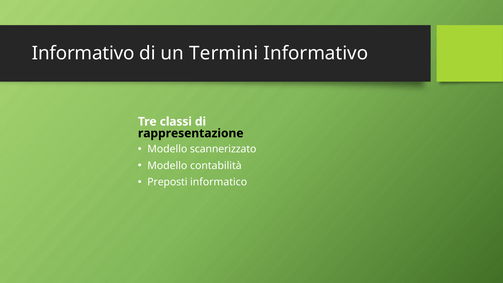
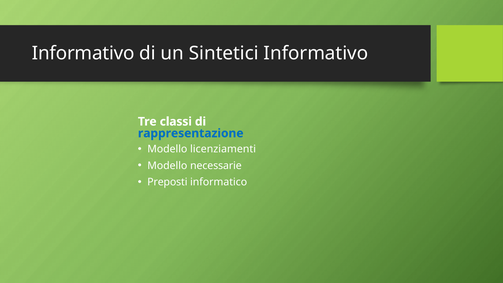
Termini: Termini -> Sintetici (224, 53)
rappresentazione colour: black -> blue (191, 133)
scannerizzato: scannerizzato -> licenziamenti (223, 149)
contabilità: contabilità -> necessarie (216, 166)
